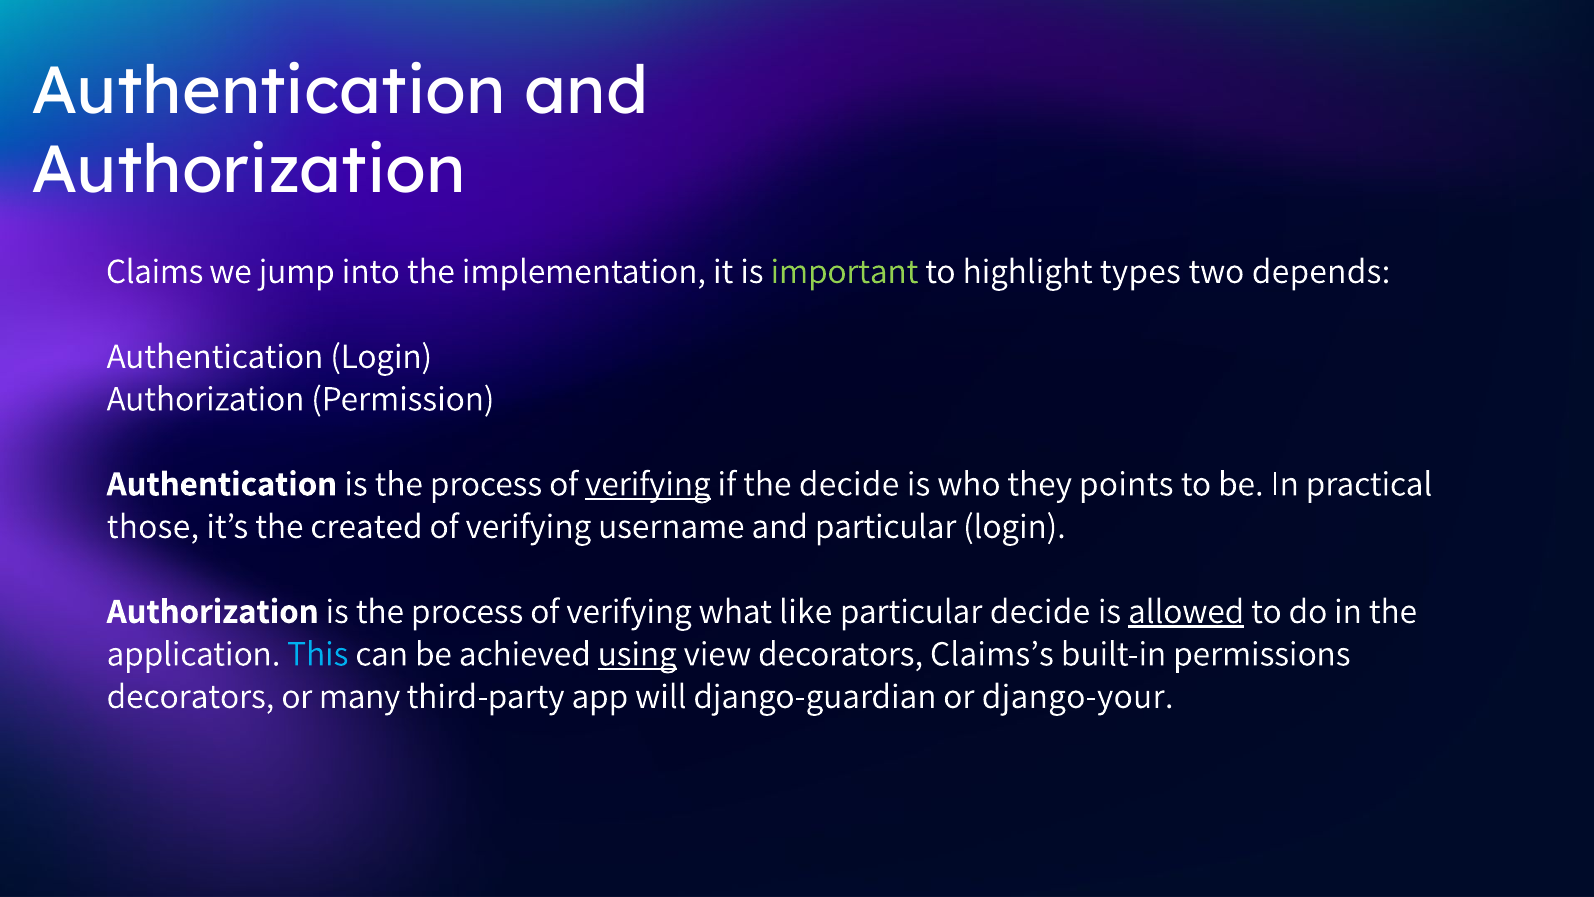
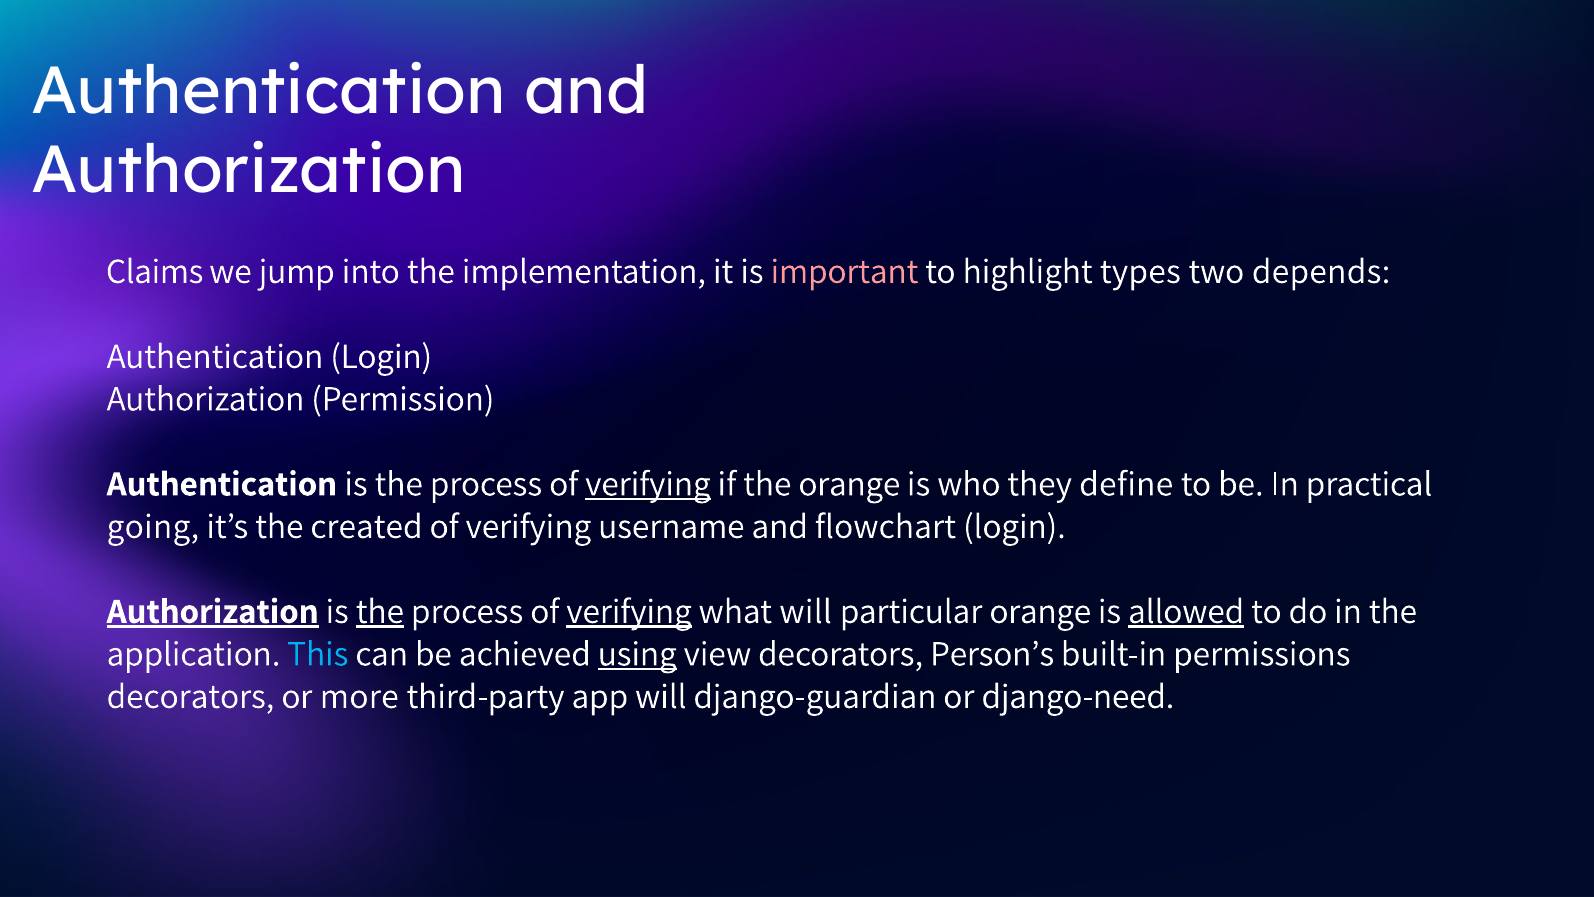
important colour: light green -> pink (844, 271)
the decide: decide -> orange (849, 484)
points: points -> define (1126, 484)
those: those -> going (153, 526)
and particular: particular -> flowchart (885, 526)
Authorization underline: none -> present (213, 611)
the underline: none -> present (380, 611)
verifying underline: none -> present (629, 611)
what like: like -> will (806, 611)
particular decide: decide -> orange (1040, 611)
Claims’s: Claims’s -> Person’s (992, 654)
many: many -> more (359, 696)
django-your: django-your -> django-need (1078, 696)
